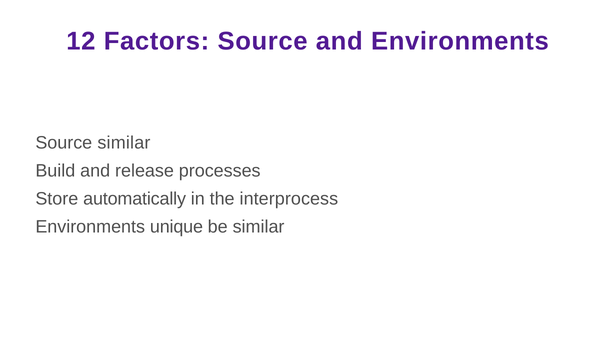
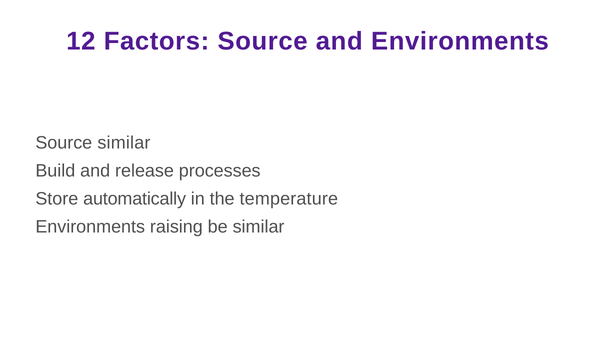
interprocess: interprocess -> temperature (289, 199)
unique: unique -> raising (176, 227)
